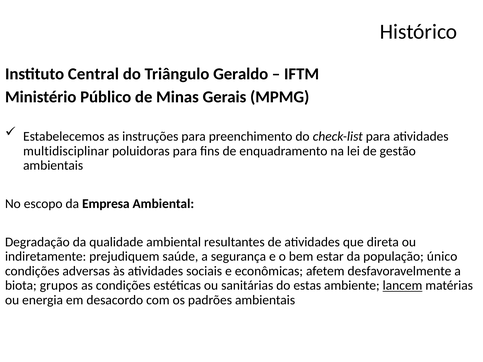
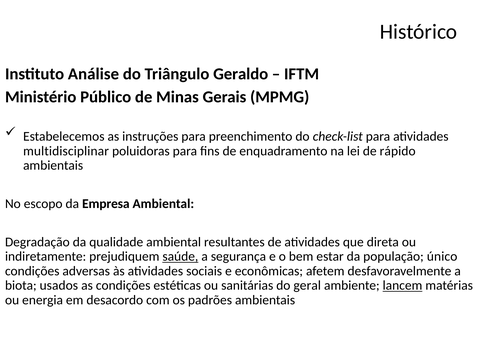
Central: Central -> Análise (93, 74)
gestão: gestão -> rápido (398, 151)
saúde underline: none -> present (180, 257)
grupos: grupos -> usados (59, 286)
estas: estas -> geral (307, 286)
